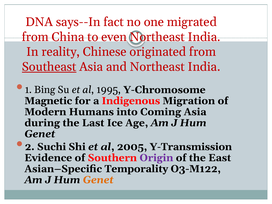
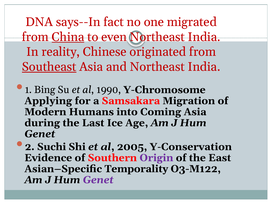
China underline: none -> present (68, 37)
1995: 1995 -> 1990 (109, 90)
Magnetic: Magnetic -> Applying (48, 101)
Indigenous: Indigenous -> Samsakara (131, 101)
Y-Transmission: Y-Transmission -> Y-Conservation (191, 147)
Genet colour: orange -> purple (98, 180)
